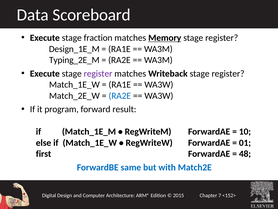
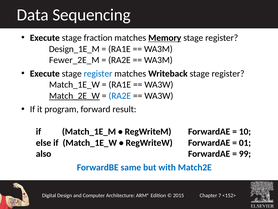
Scoreboard: Scoreboard -> Sequencing (92, 15)
Typing_2E_M: Typing_2E_M -> Fewer_2E_M (74, 60)
register colour: purple -> blue (98, 73)
Match_2E_W underline: none -> present (74, 96)
first: first -> also (44, 154)
48: 48 -> 99 (245, 154)
